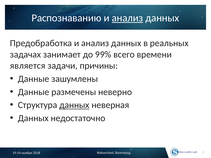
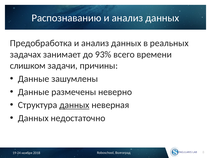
анализ underline: present -> none (127, 18)
99%: 99% -> 93% (103, 55)
является: является -> слишком (28, 66)
